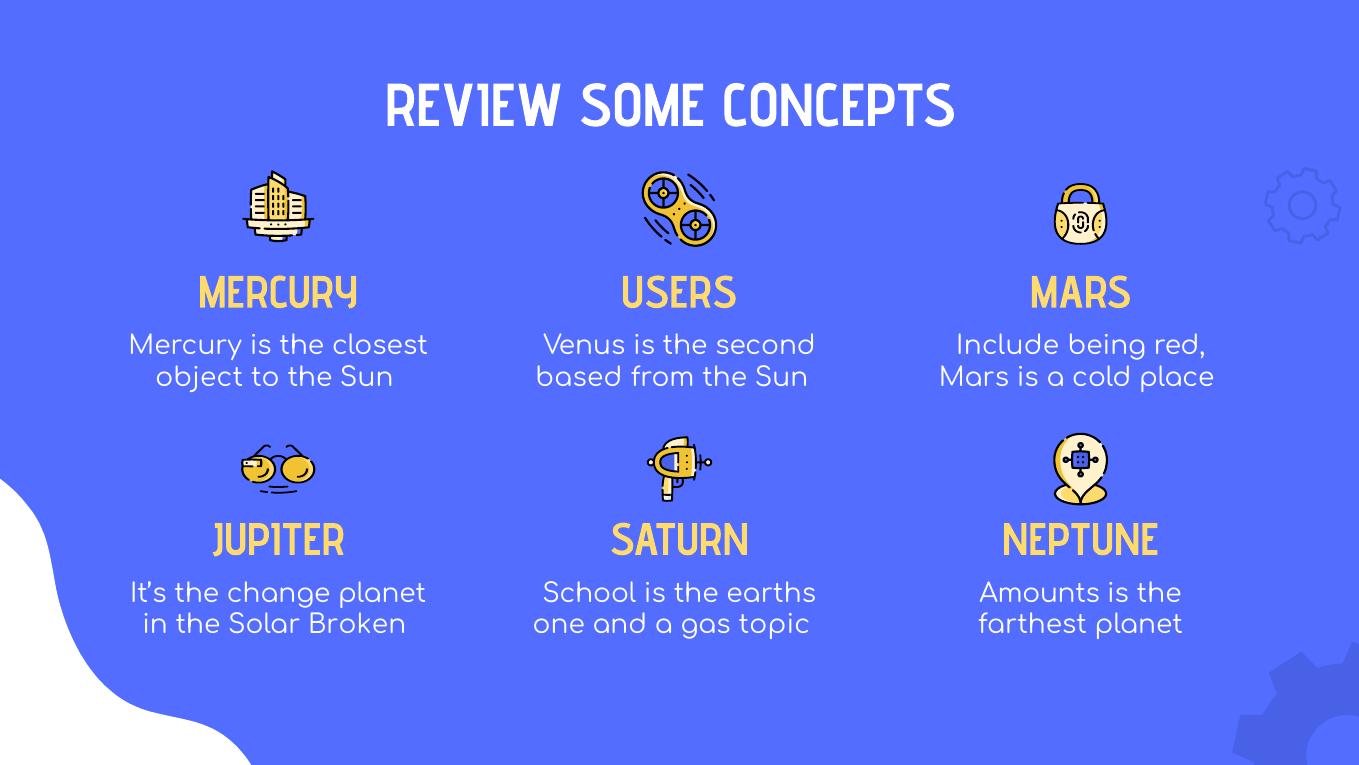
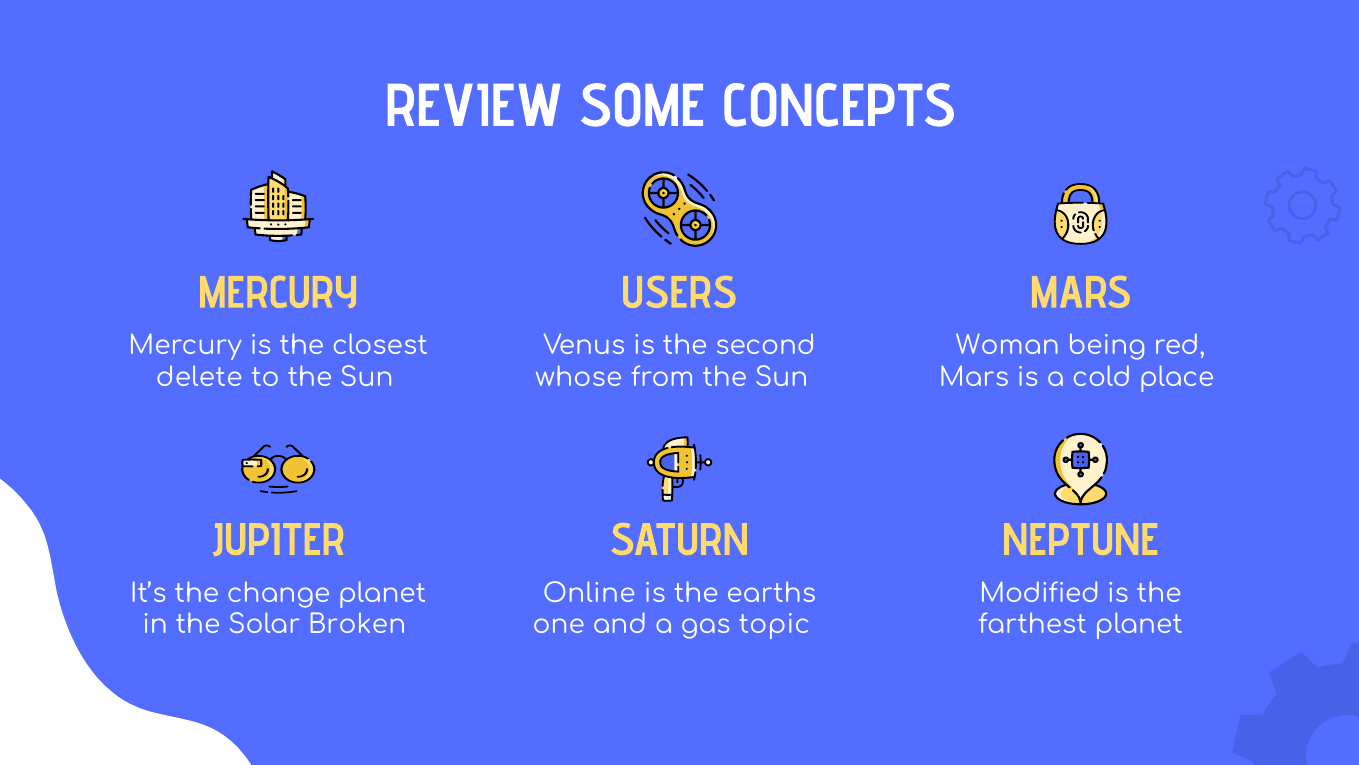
Include: Include -> Woman (1008, 346)
object: object -> delete (199, 378)
based: based -> whose (579, 378)
School: School -> Online (589, 593)
Amounts: Amounts -> Modified (1040, 593)
